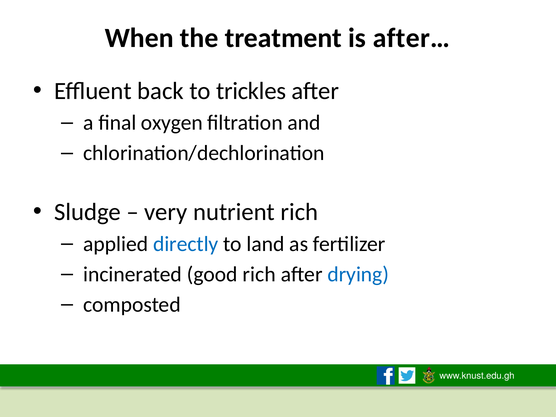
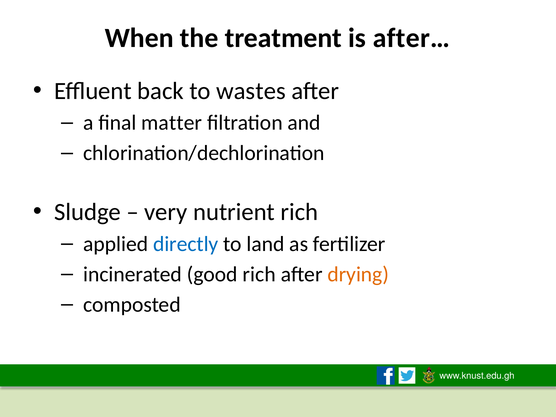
trickles: trickles -> wastes (251, 91)
oxygen: oxygen -> matter (172, 123)
drying colour: blue -> orange (358, 274)
